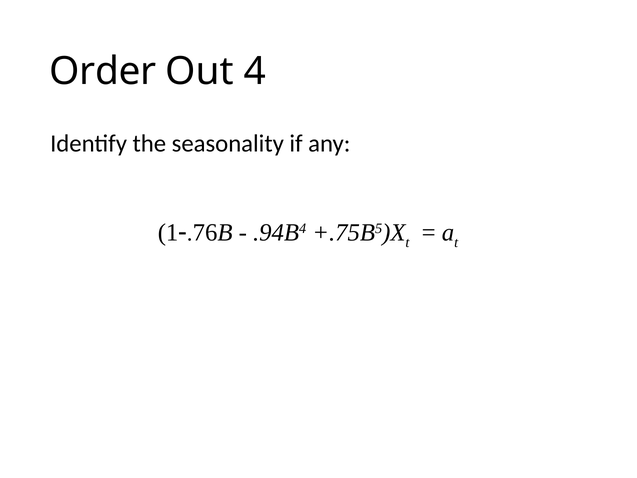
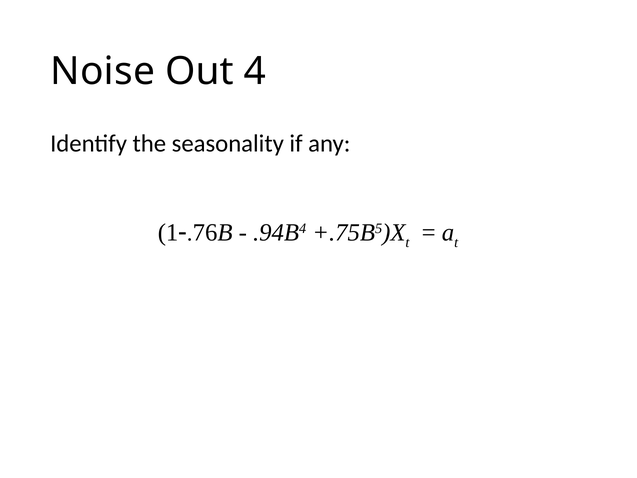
Order: Order -> Noise (103, 71)
